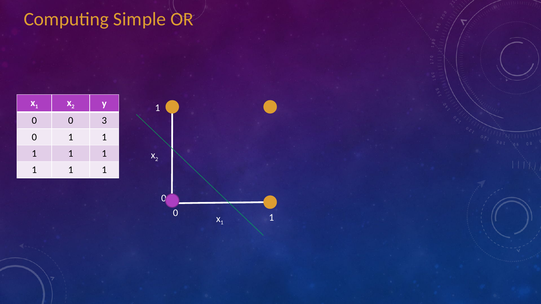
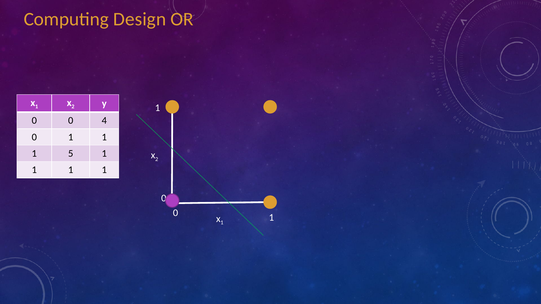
Simple: Simple -> Design (140, 19)
3: 3 -> 4 (104, 121)
1: 1 -> 5 (71, 154)
